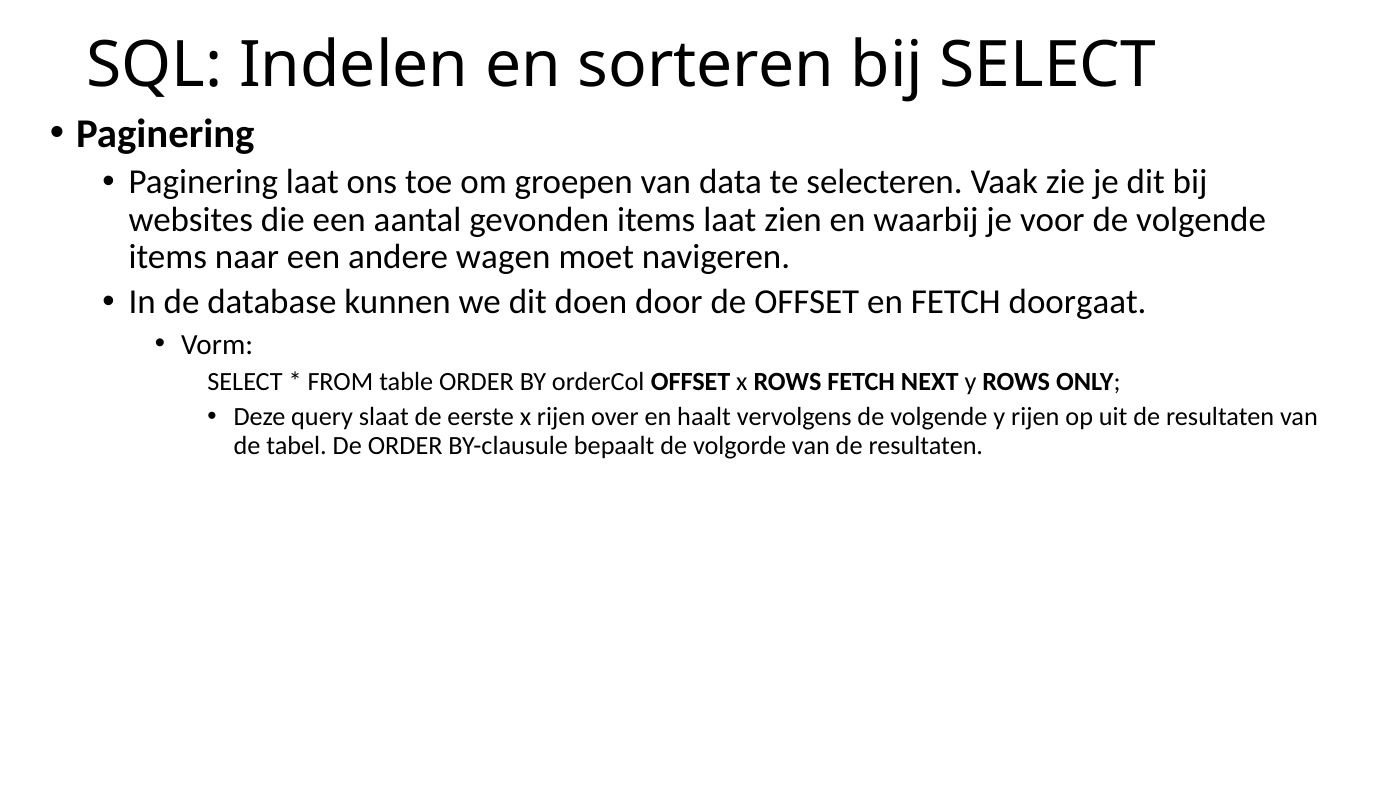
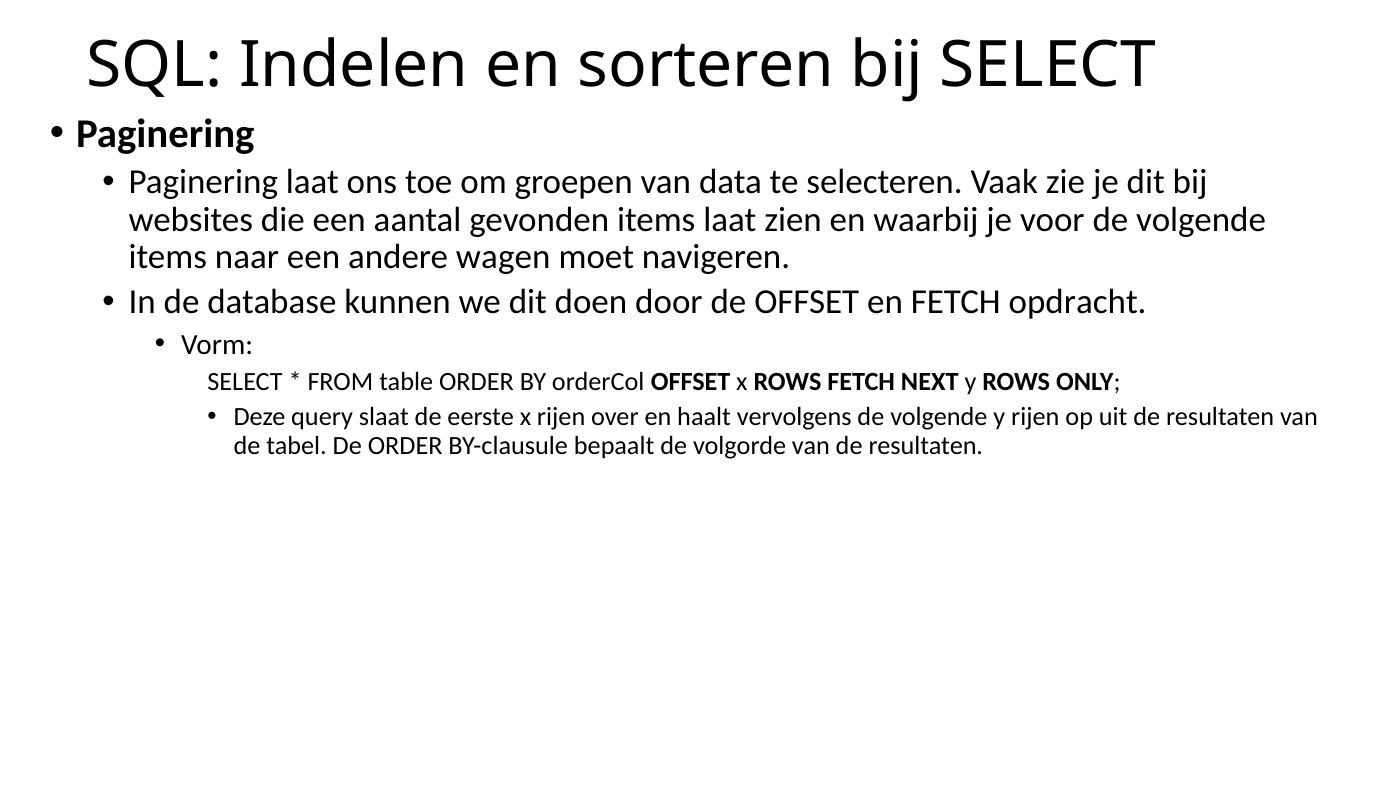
doorgaat: doorgaat -> opdracht (1078, 303)
